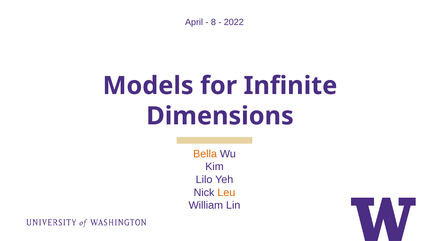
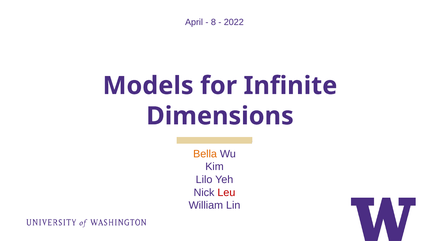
Leu colour: orange -> red (226, 193)
